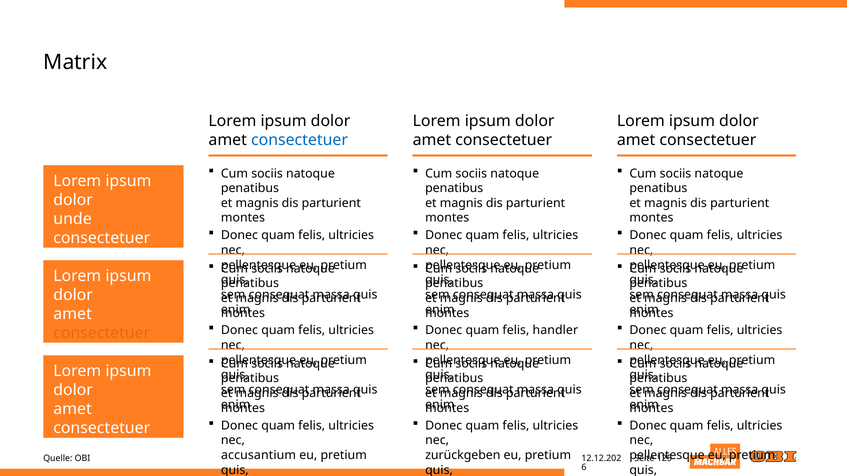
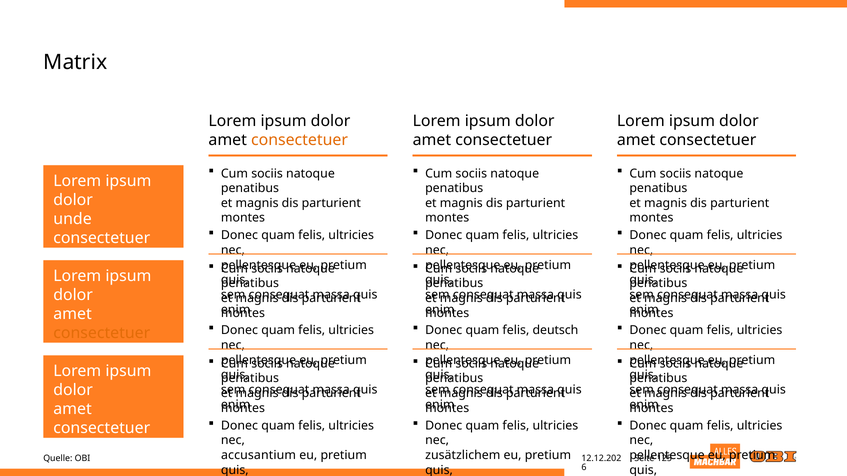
consectetuer colour: blue -> orange (299, 140)
handler: handler -> deutsch (555, 331)
zurückgeben: zurückgeben -> zusätzlichem (463, 456)
